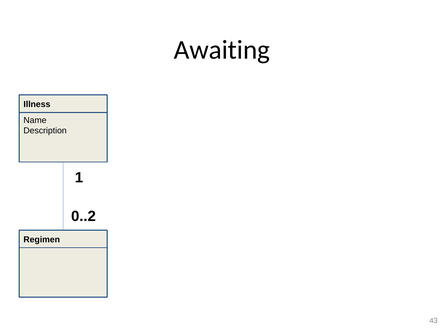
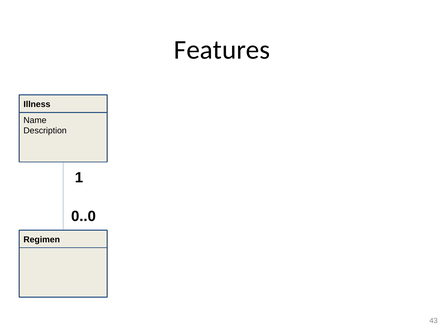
Awaiting: Awaiting -> Features (222, 50)
0..2: 0..2 -> 0..0 (83, 216)
